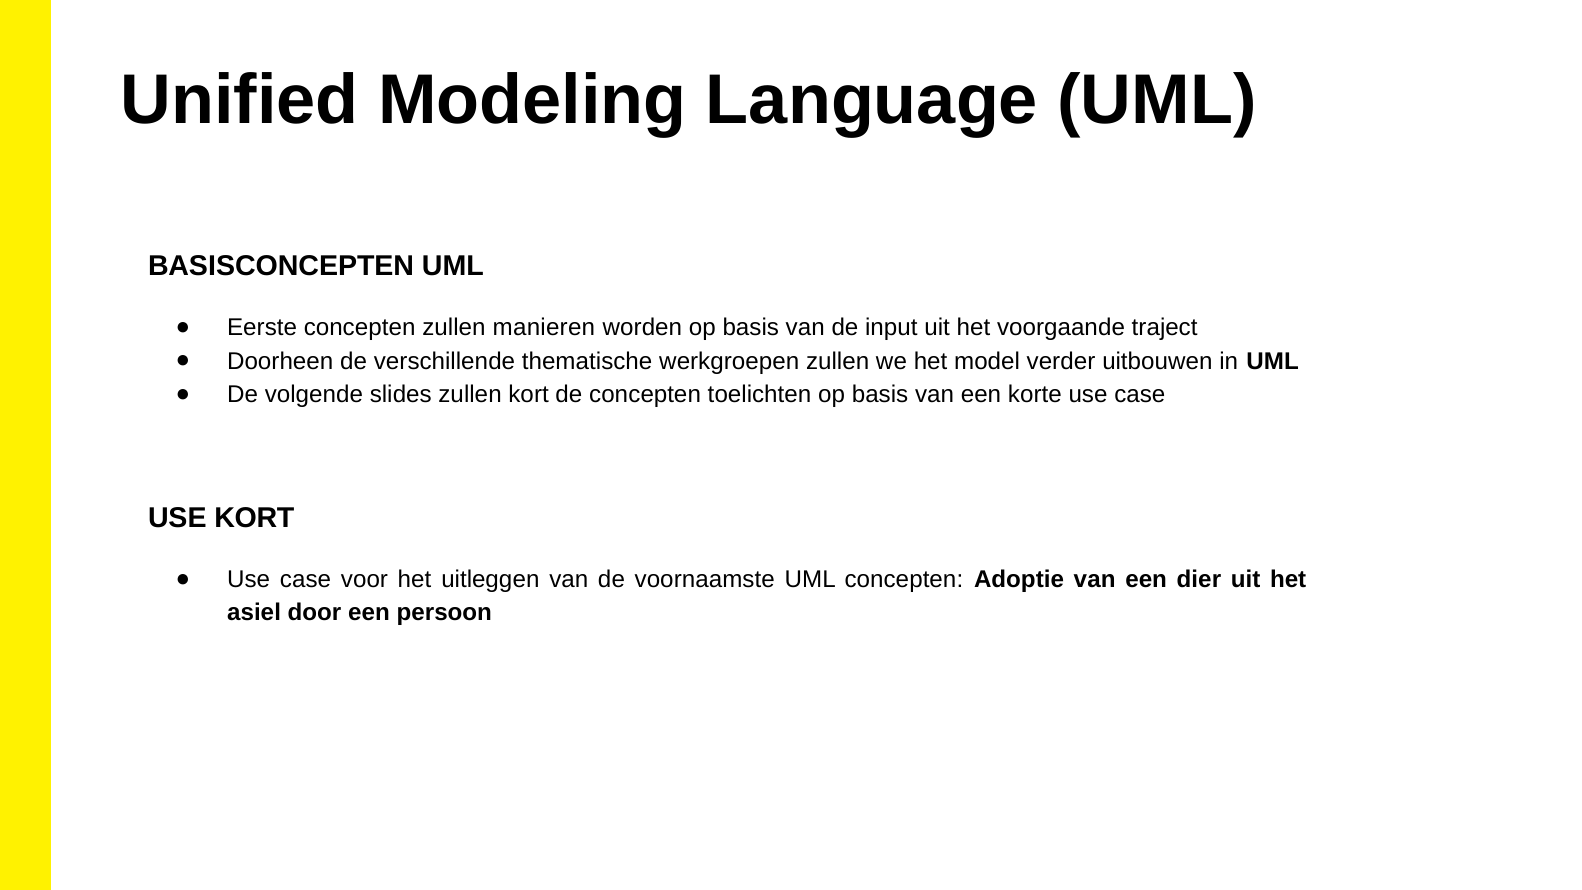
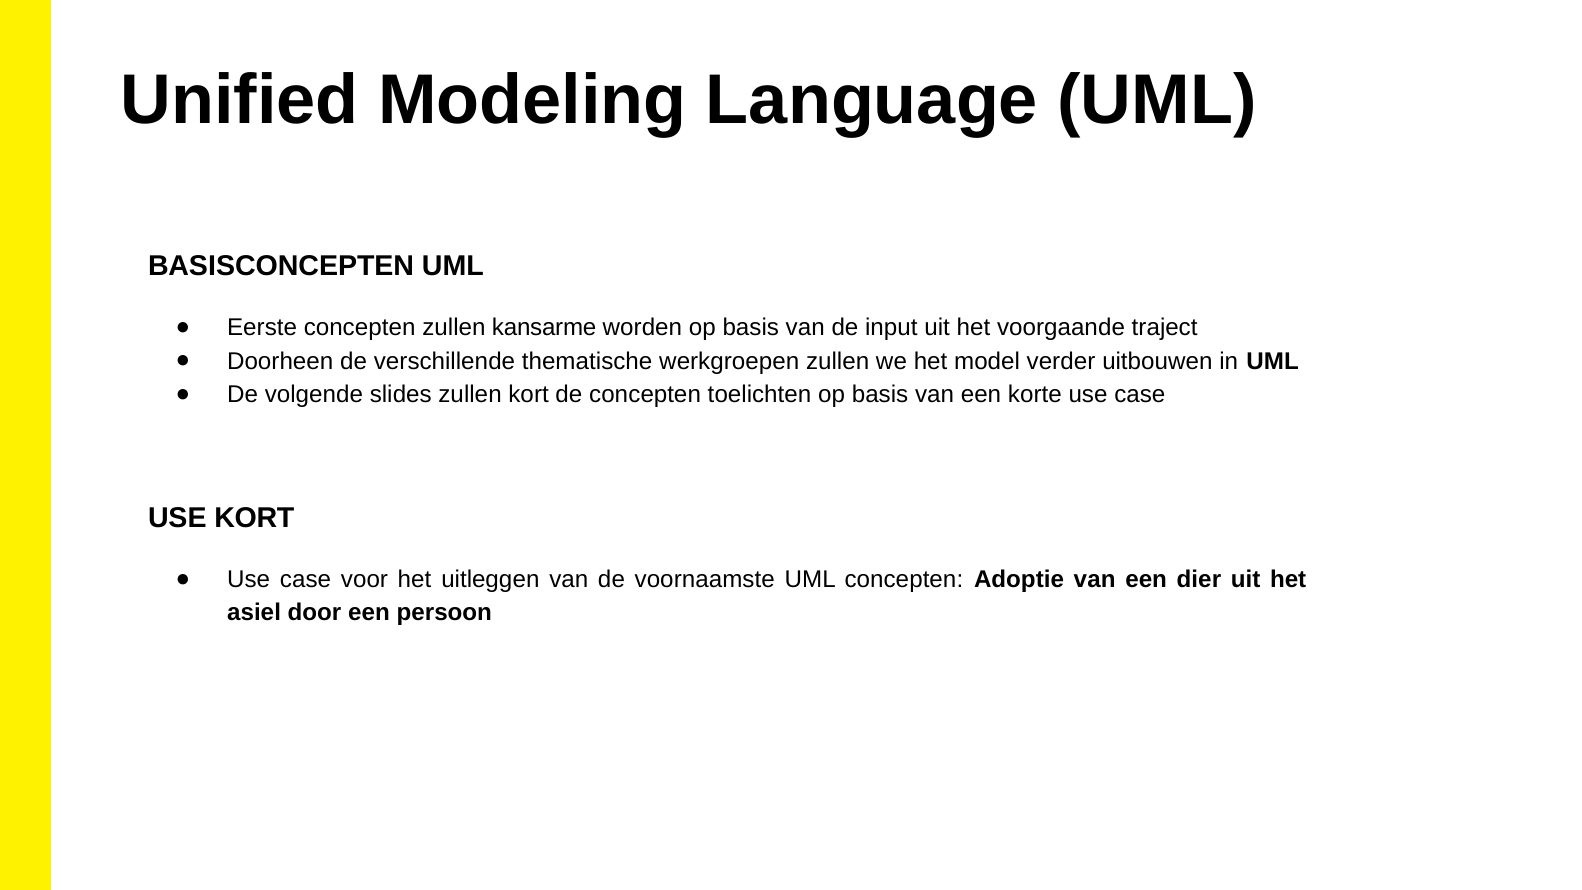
manieren: manieren -> kansarme (544, 328)
